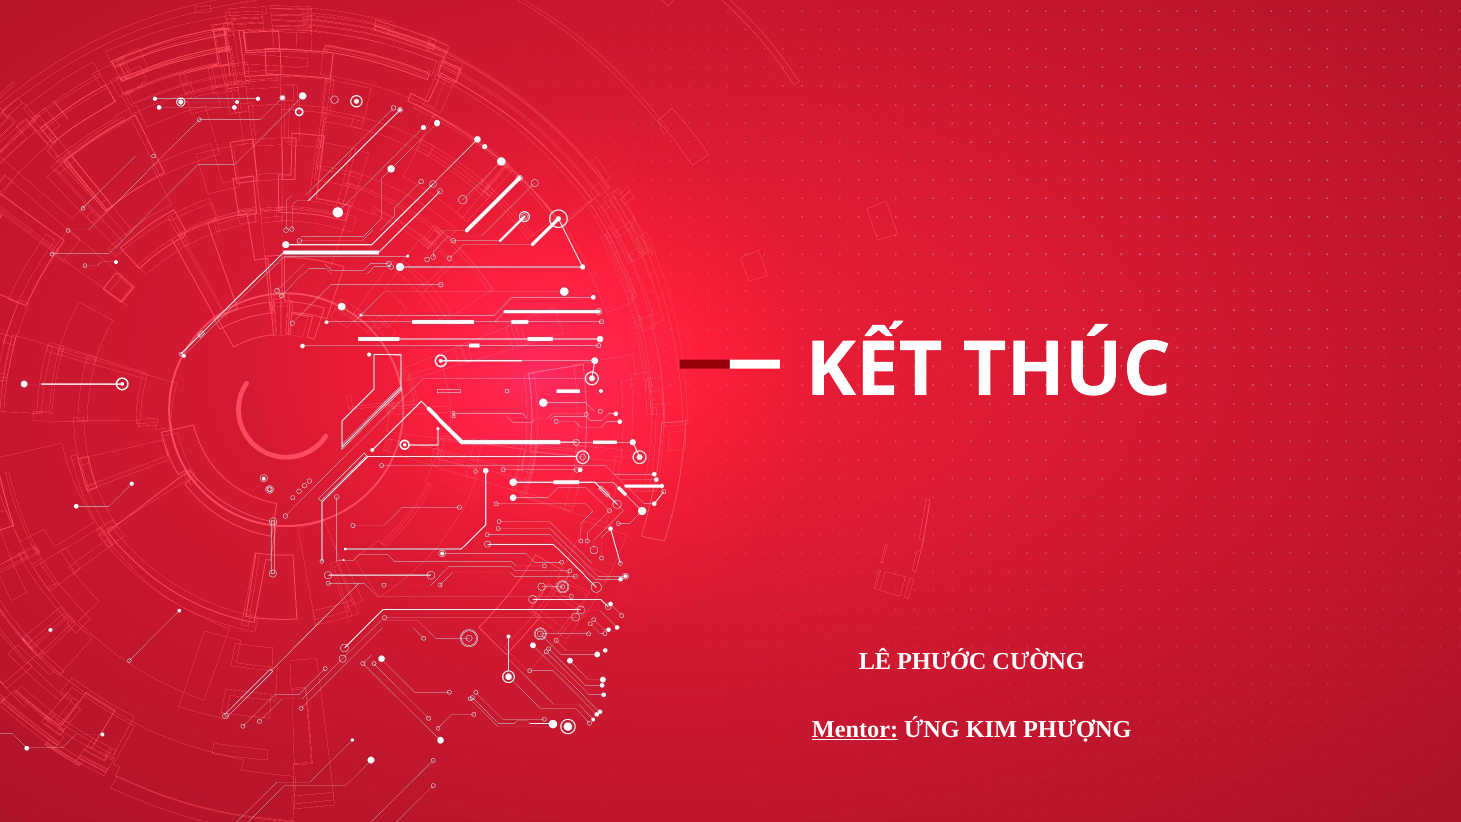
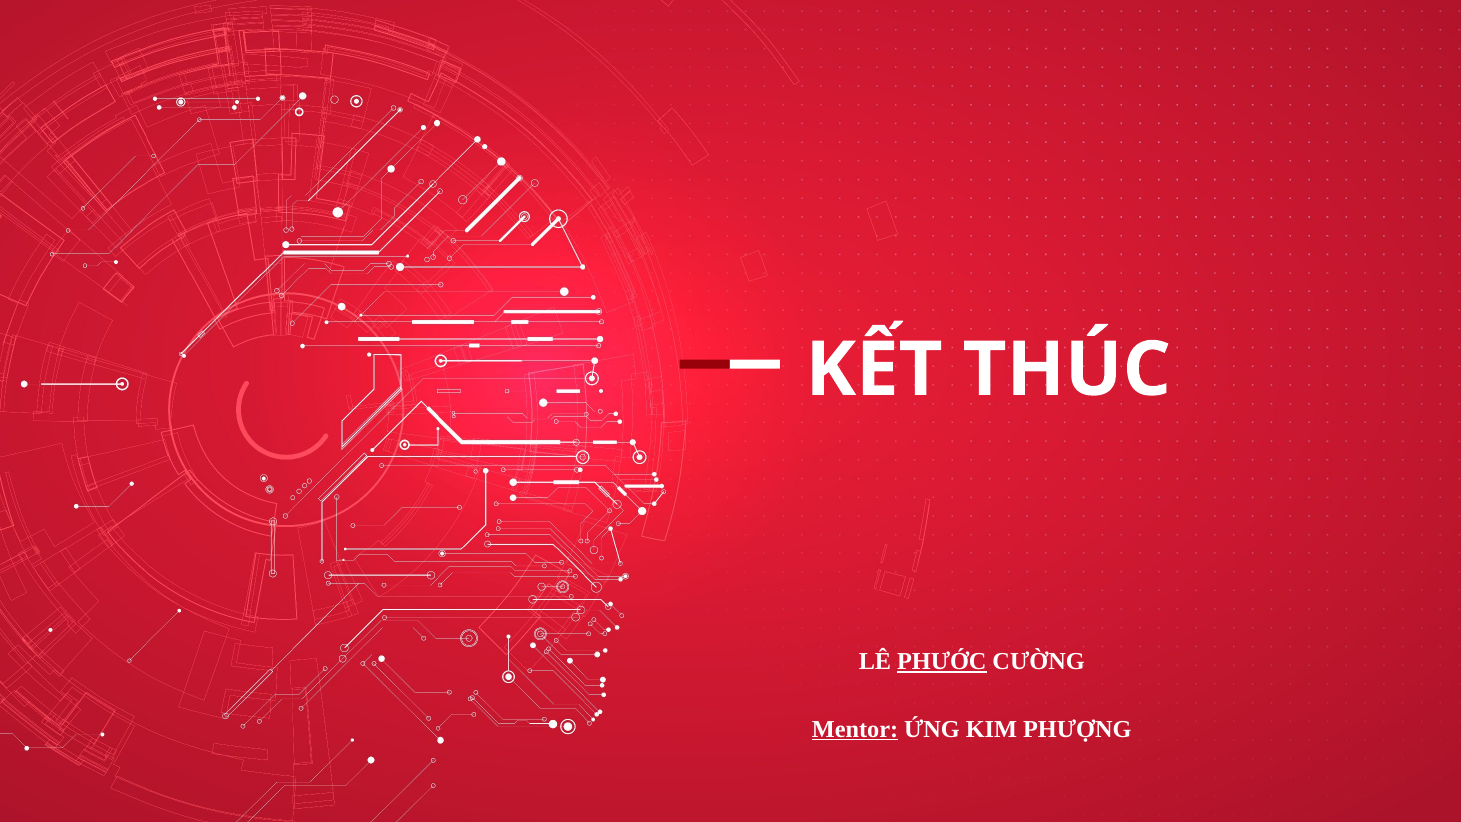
PHƯỚC underline: none -> present (942, 661)
